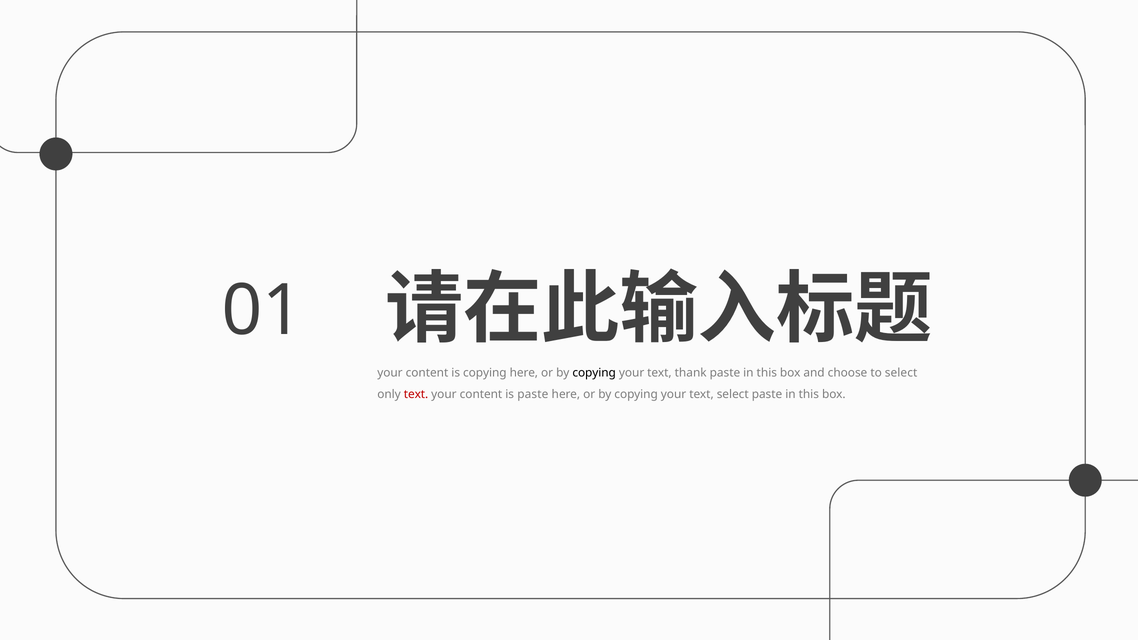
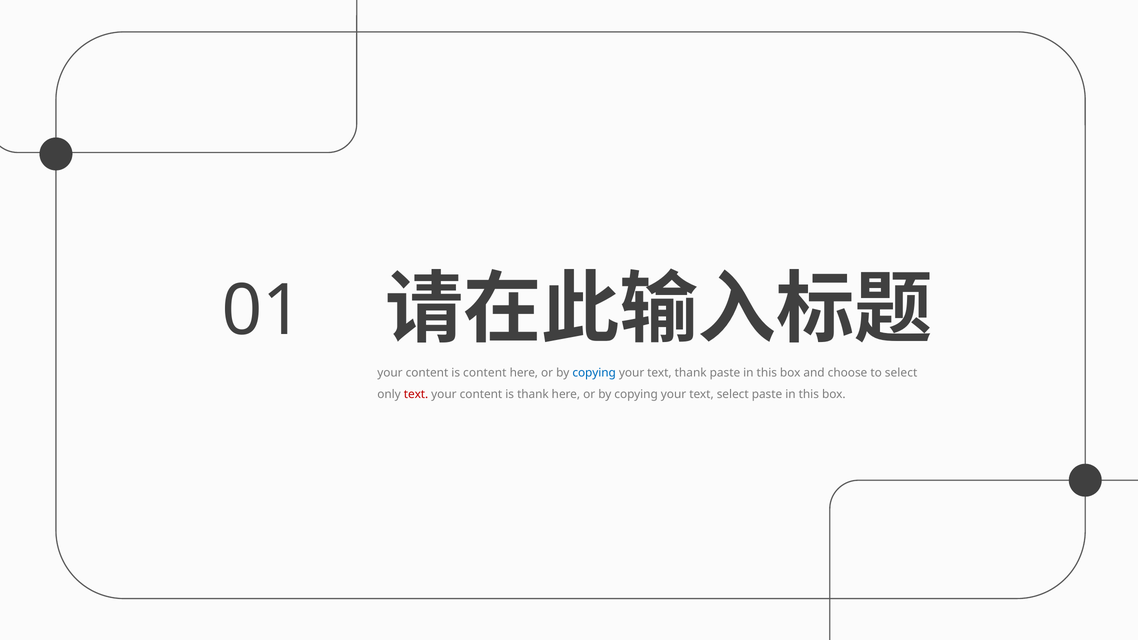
is copying: copying -> content (485, 373)
copying colour: black -> blue (594, 373)
is paste: paste -> thank (533, 394)
